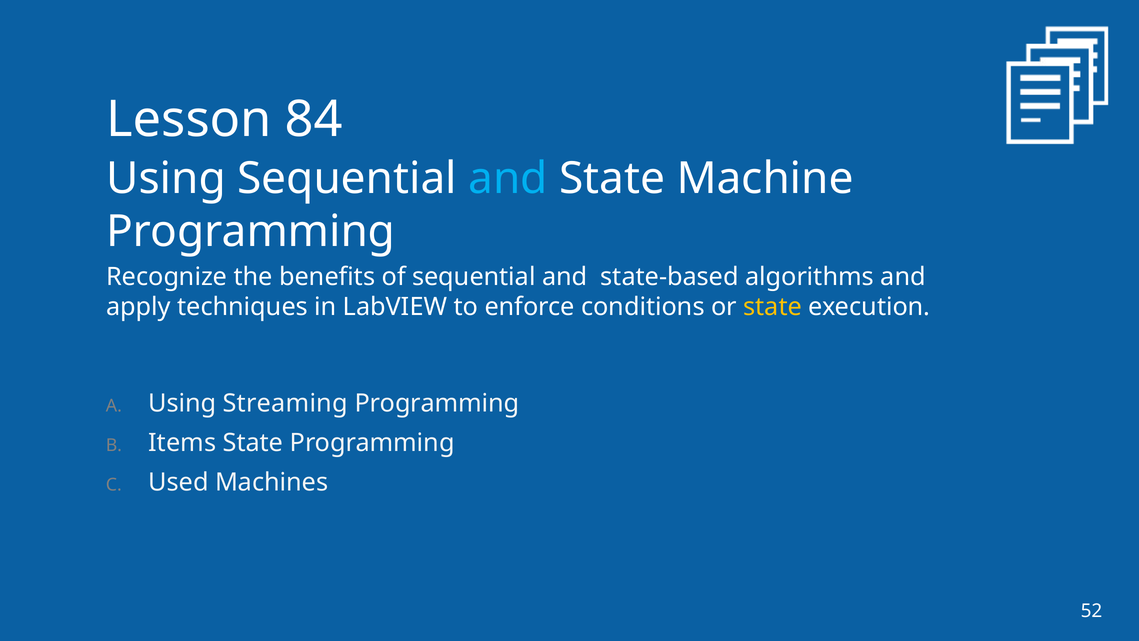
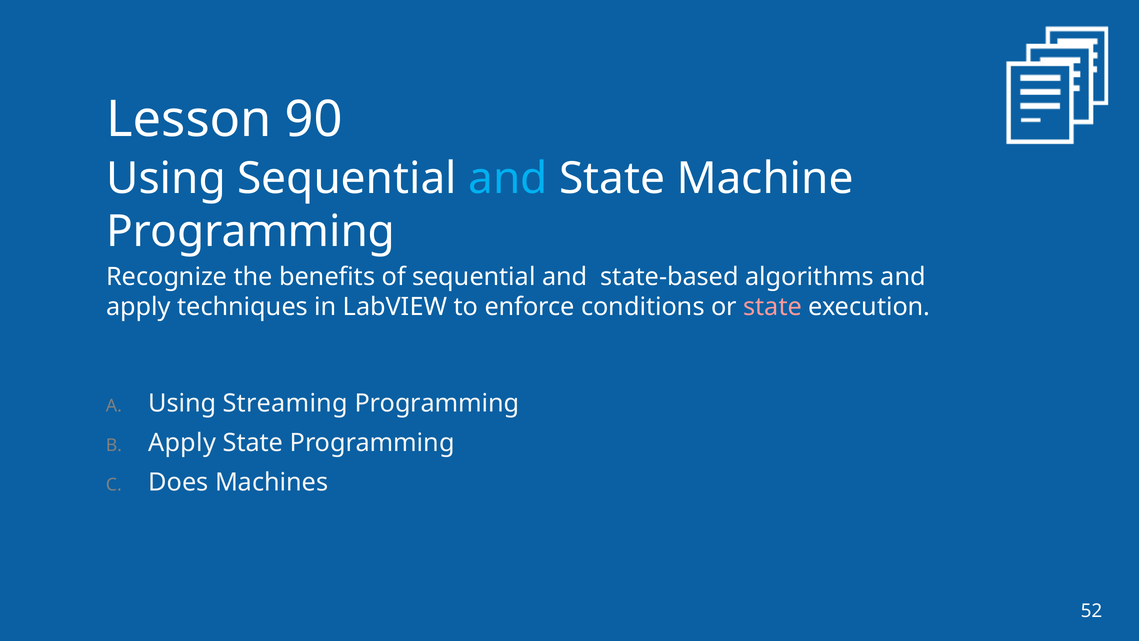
84: 84 -> 90 (314, 119)
state colour: yellow -> pink (773, 307)
Items: Items -> Apply (182, 443)
Used: Used -> Does (178, 482)
